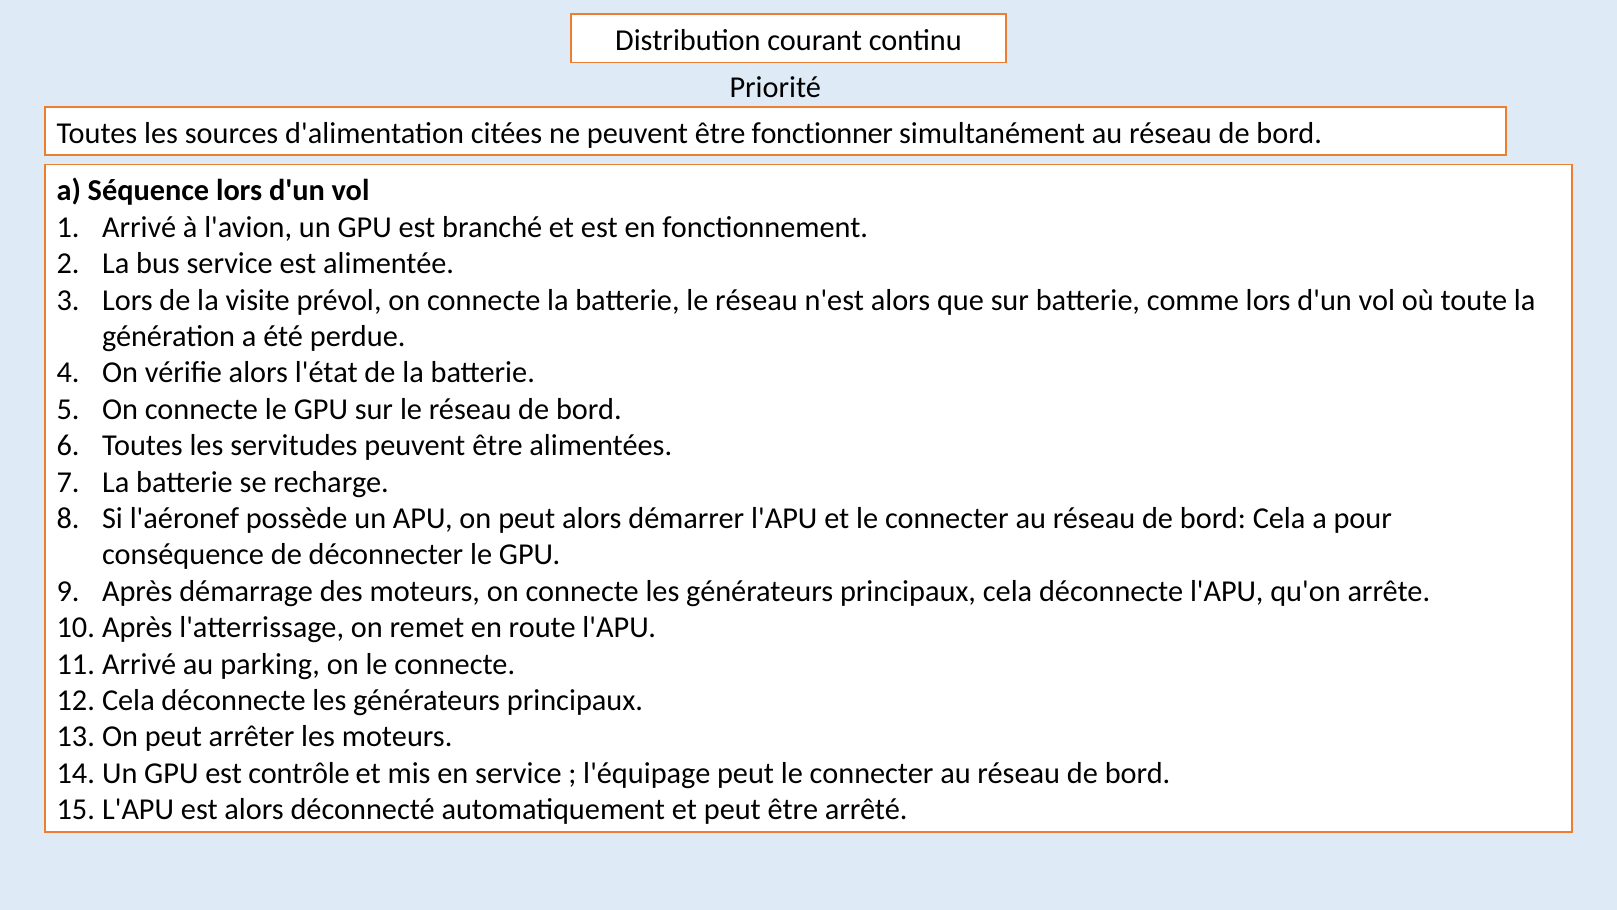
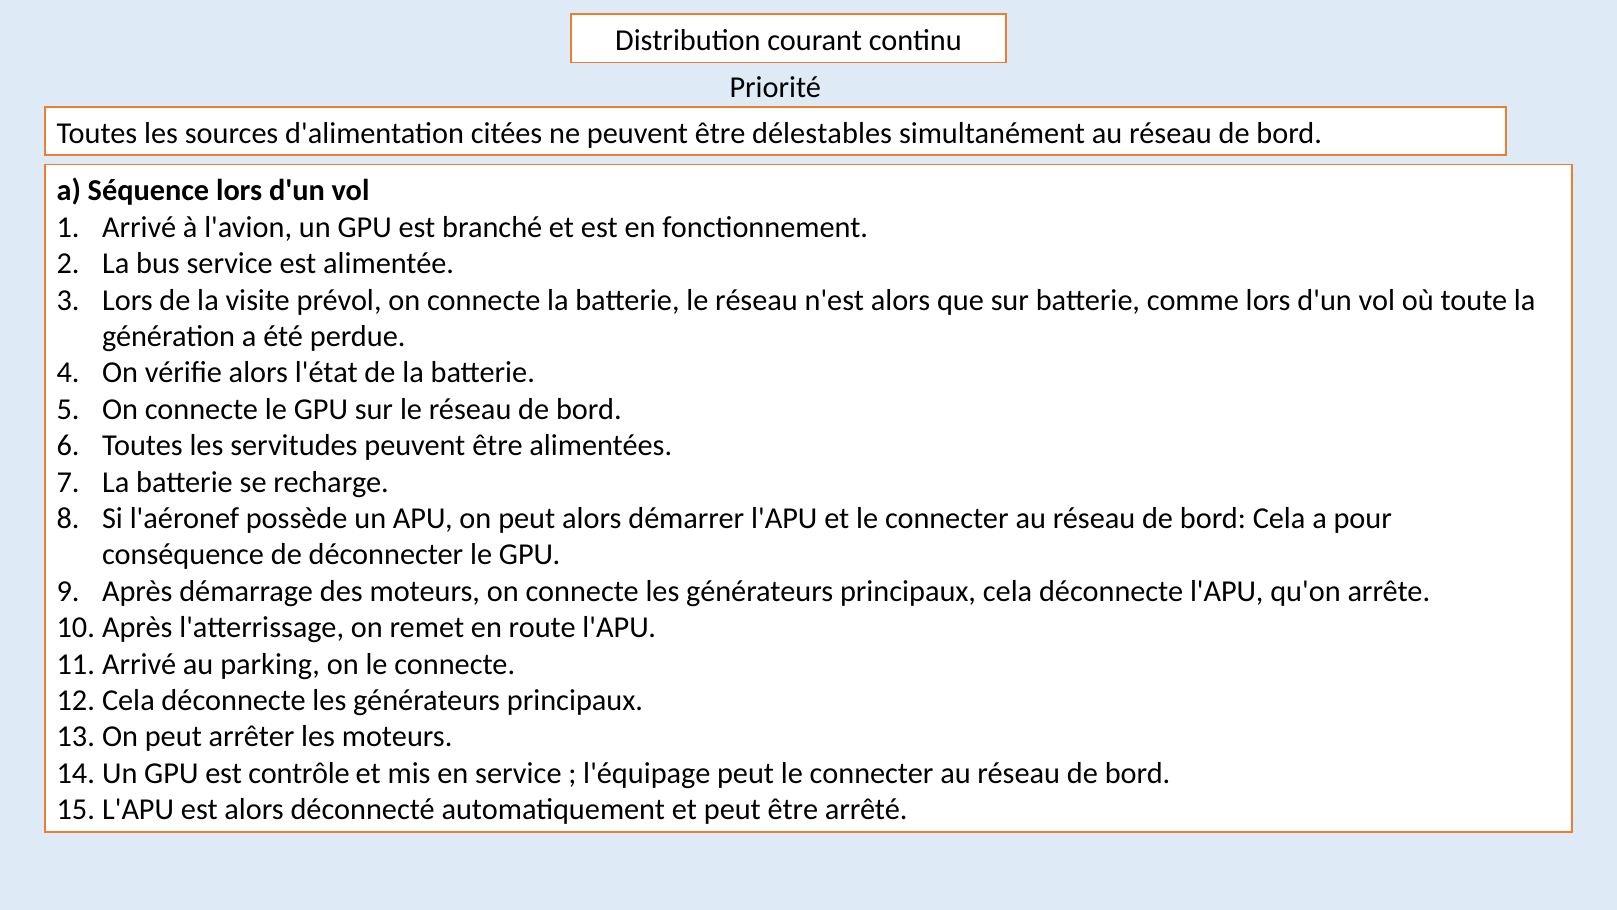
fonctionner: fonctionner -> délestables (822, 133)
